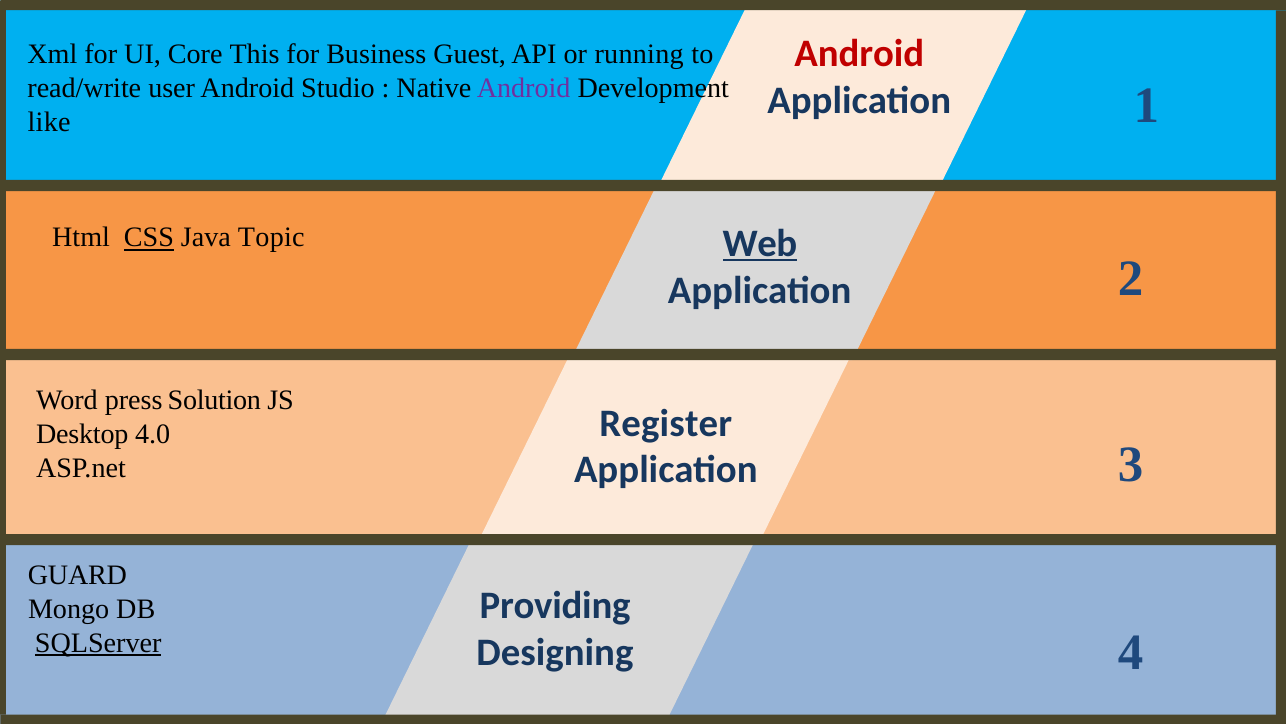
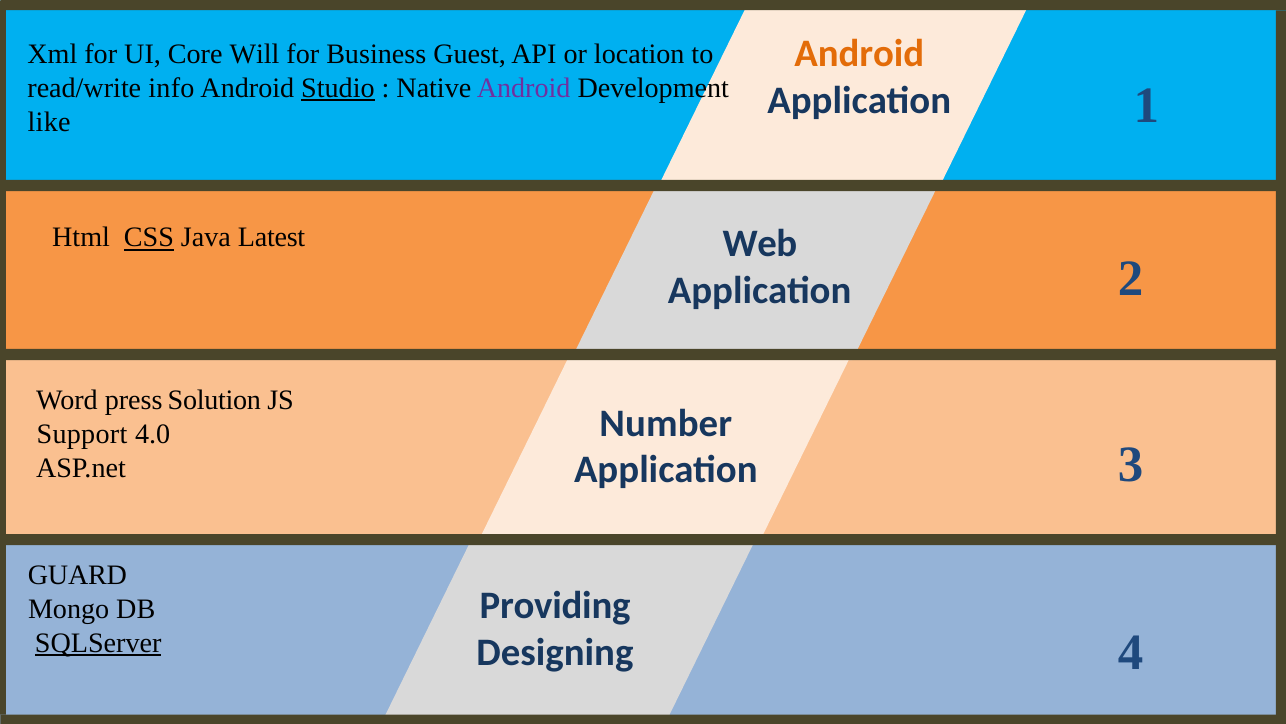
Android colour: red -> orange (859, 54)
This: This -> Will (254, 54)
running: running -> location (639, 54)
user: user -> info (171, 88)
Studio underline: none -> present (338, 88)
Topic: Topic -> Latest (272, 237)
Web underline: present -> none (760, 243)
Register: Register -> Number (666, 423)
Desktop: Desktop -> Support (82, 434)
